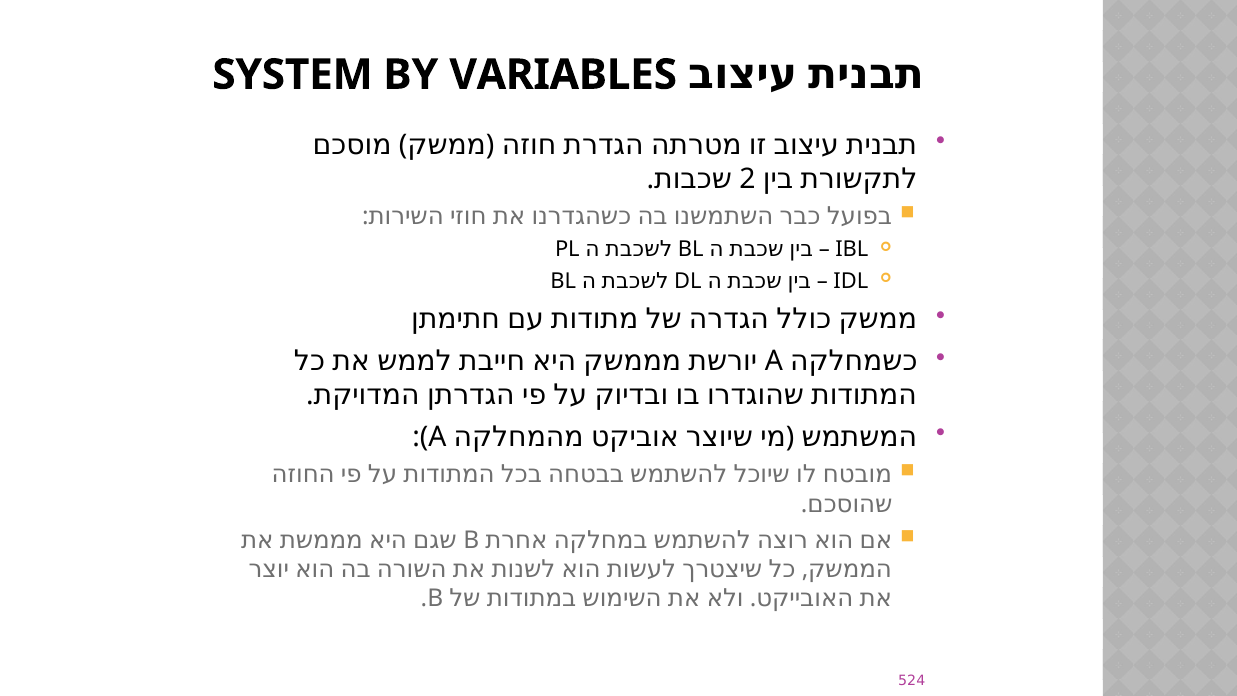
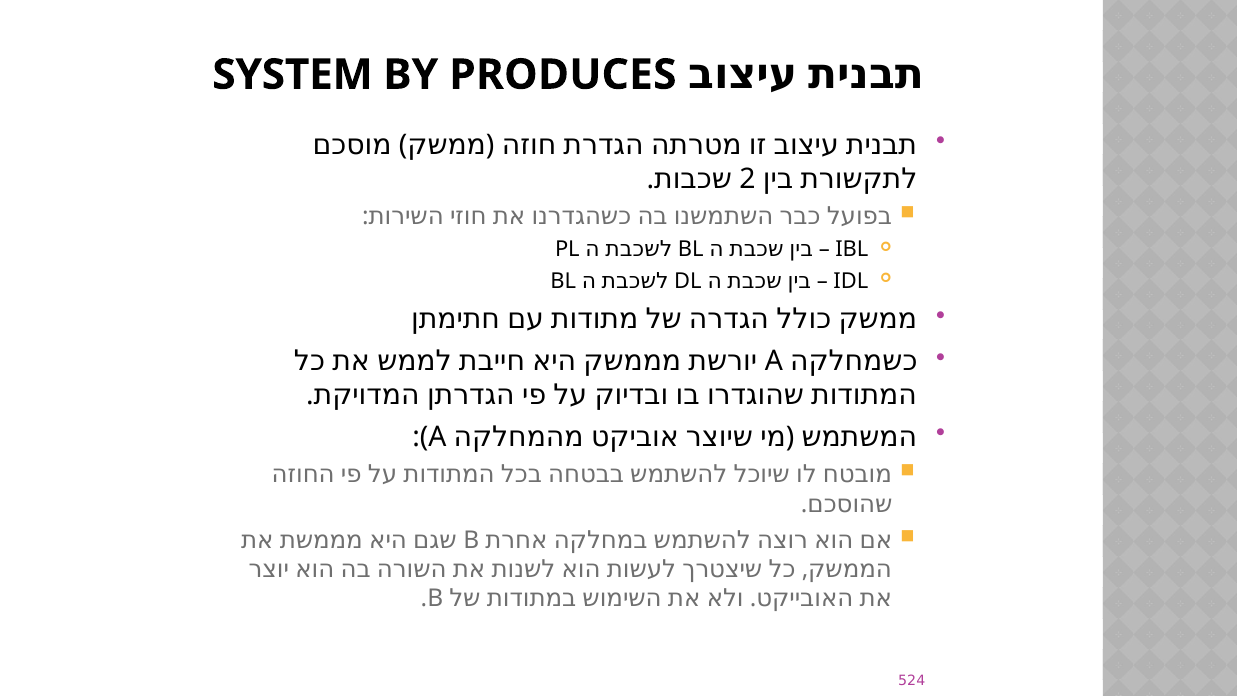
VARIABLES: VARIABLES -> PRODUCES (563, 75)
